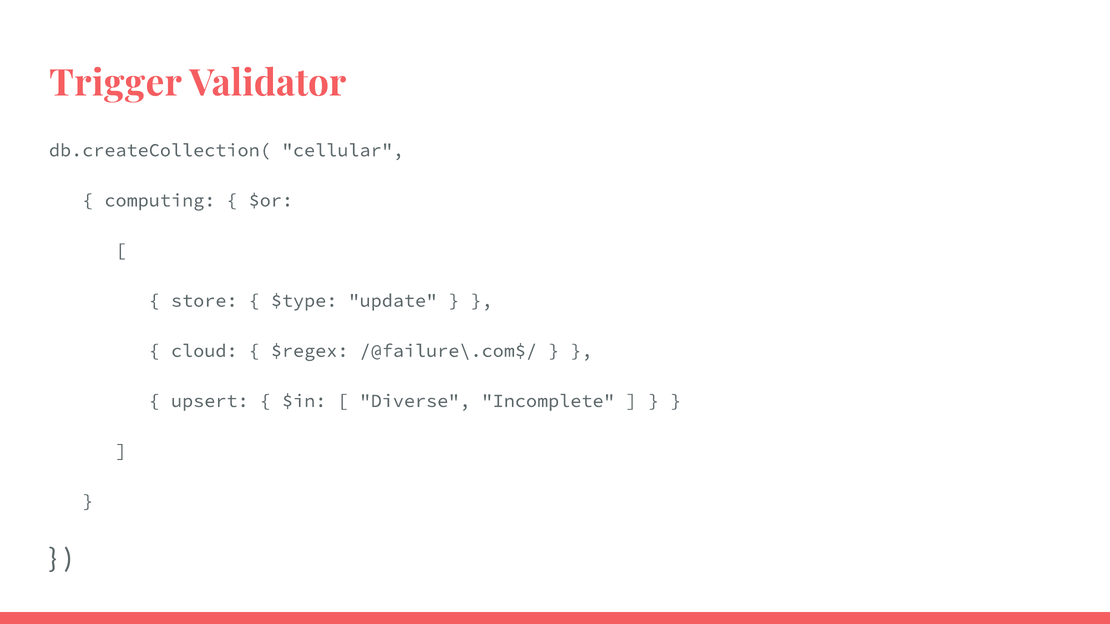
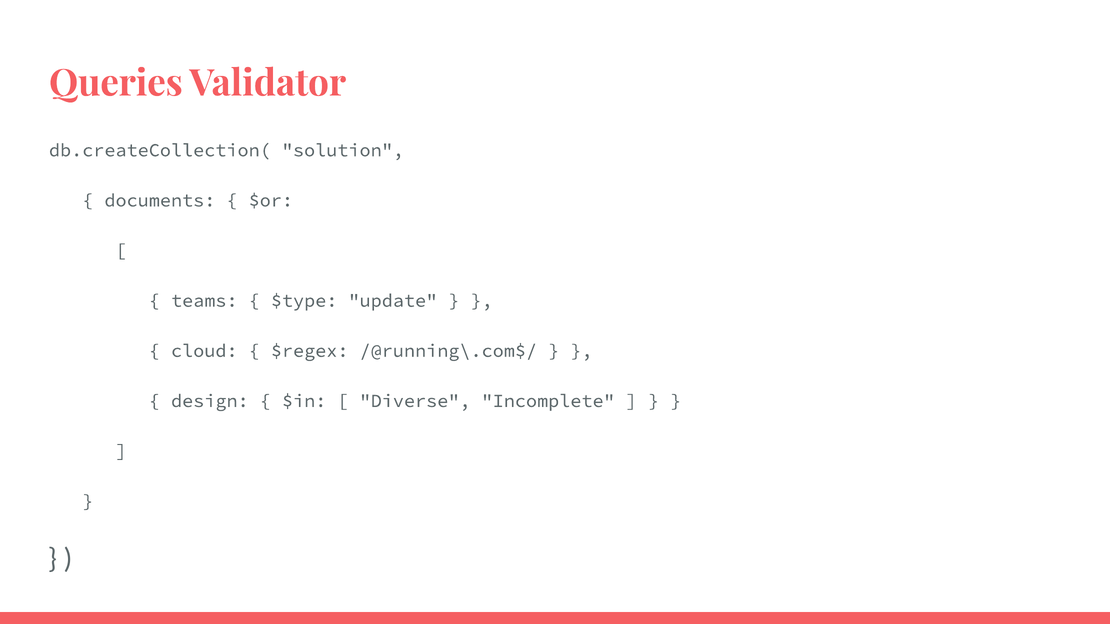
Trigger: Trigger -> Queries (116, 83)
cellular: cellular -> solution (343, 150)
computing: computing -> documents (160, 200)
store: store -> teams (204, 301)
/@failure\.com$/: /@failure\.com$/ -> /@running\.com$/ (448, 351)
upsert: upsert -> design (210, 401)
